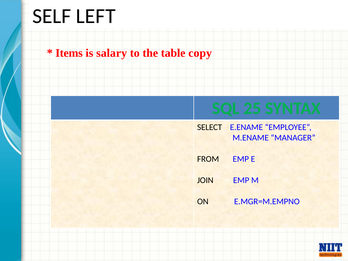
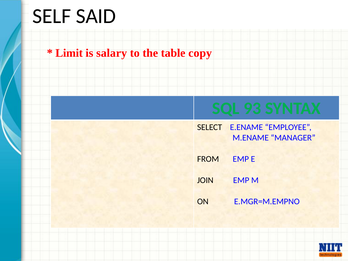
LEFT: LEFT -> SAID (96, 16)
Items: Items -> Limit (69, 53)
25: 25 -> 93 (252, 108)
